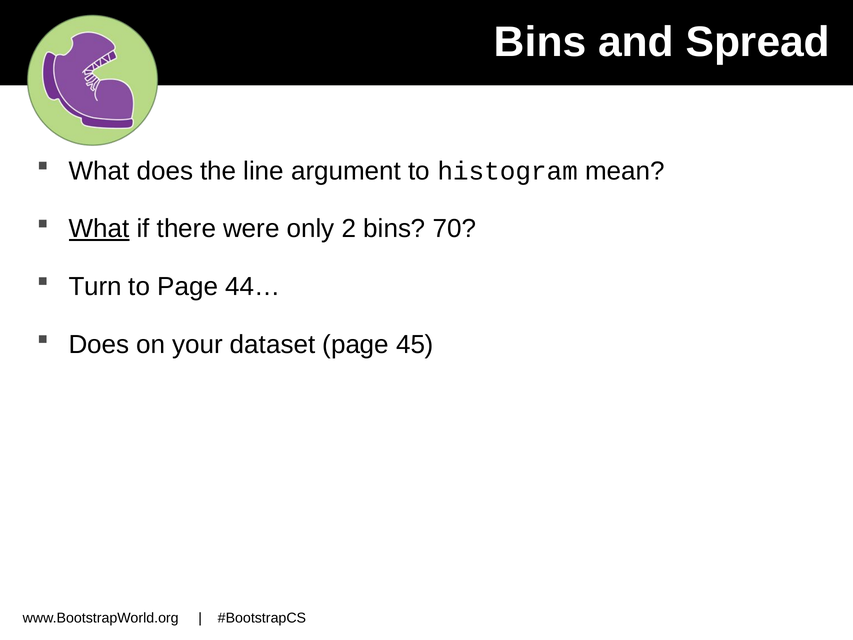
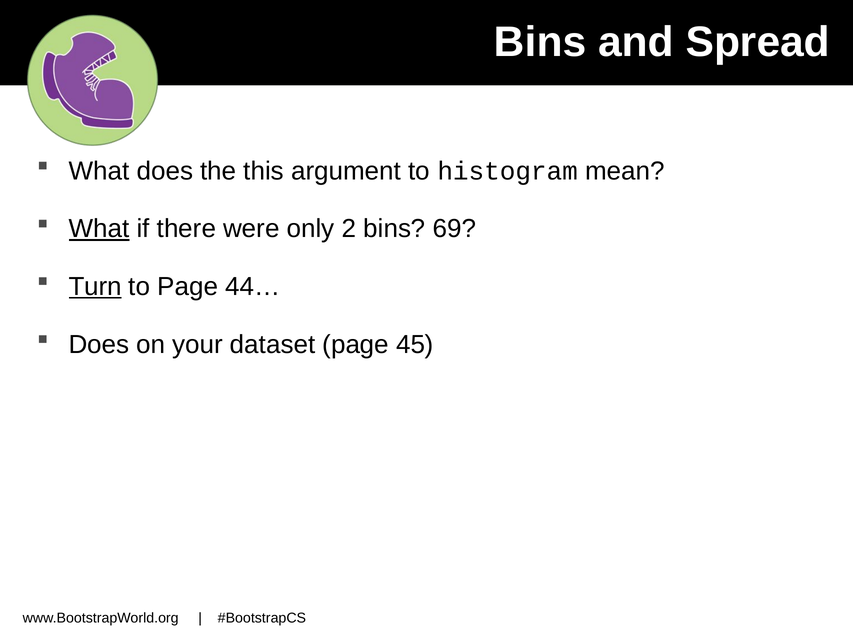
line: line -> this (264, 171)
70: 70 -> 69 (454, 229)
Turn underline: none -> present (95, 286)
